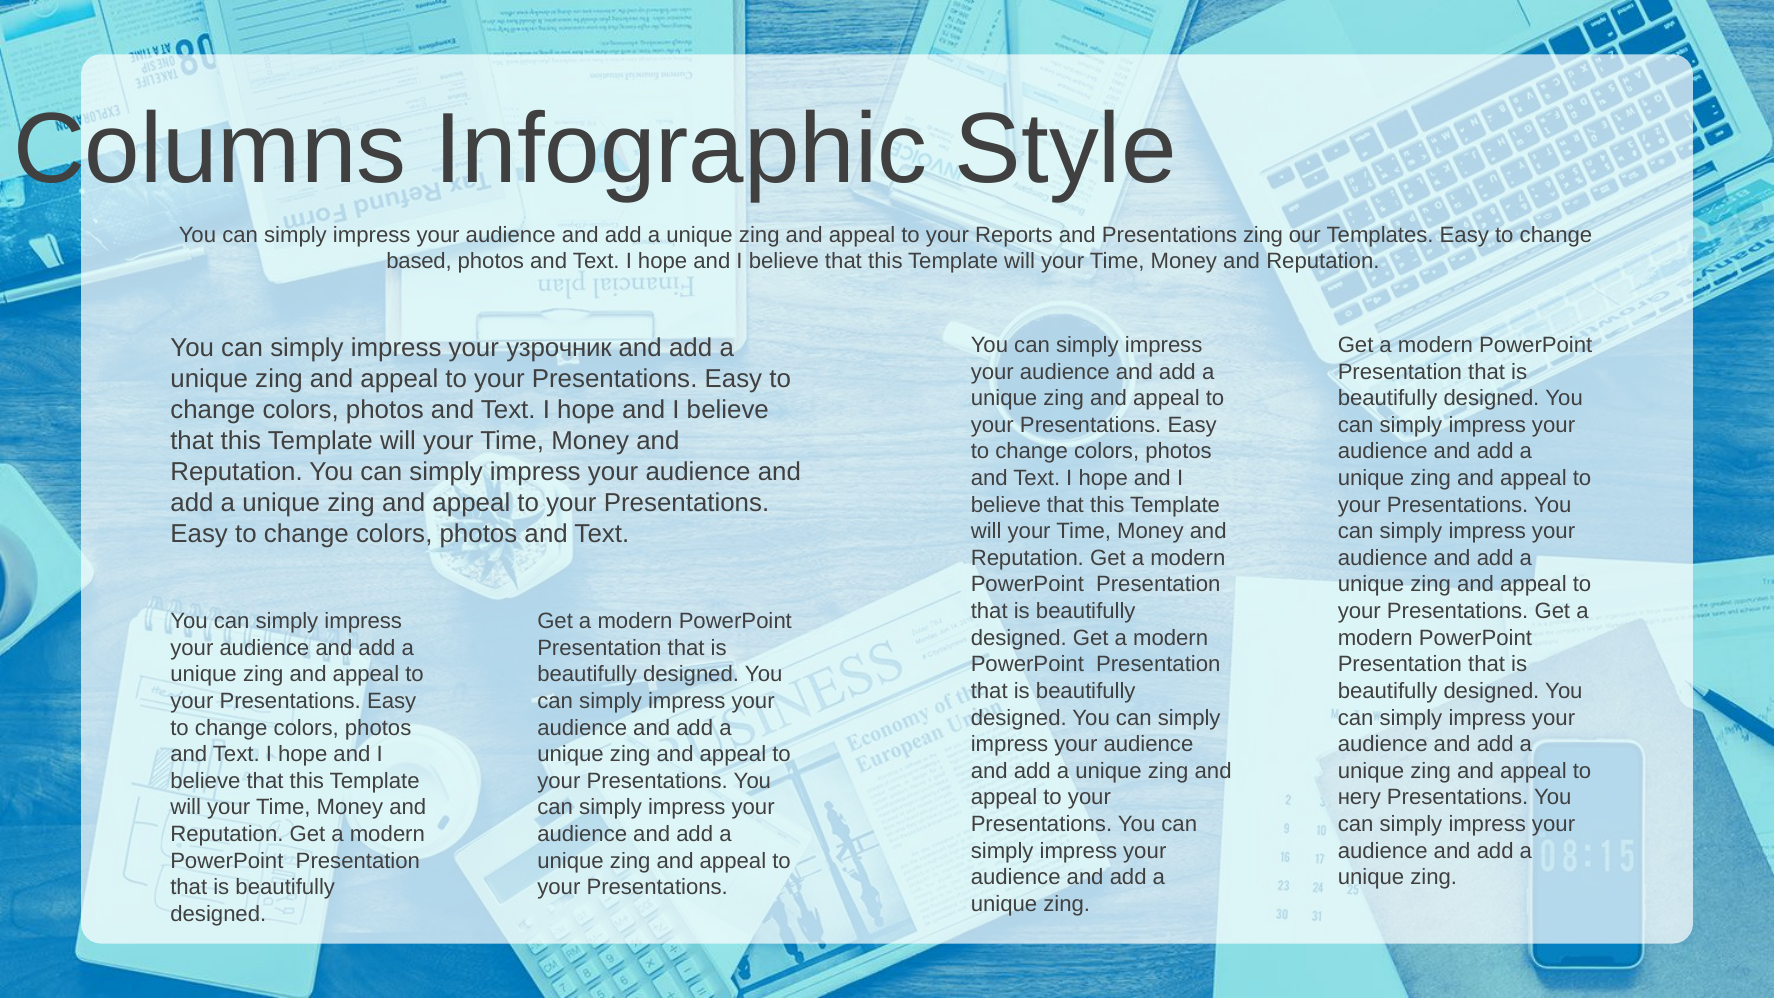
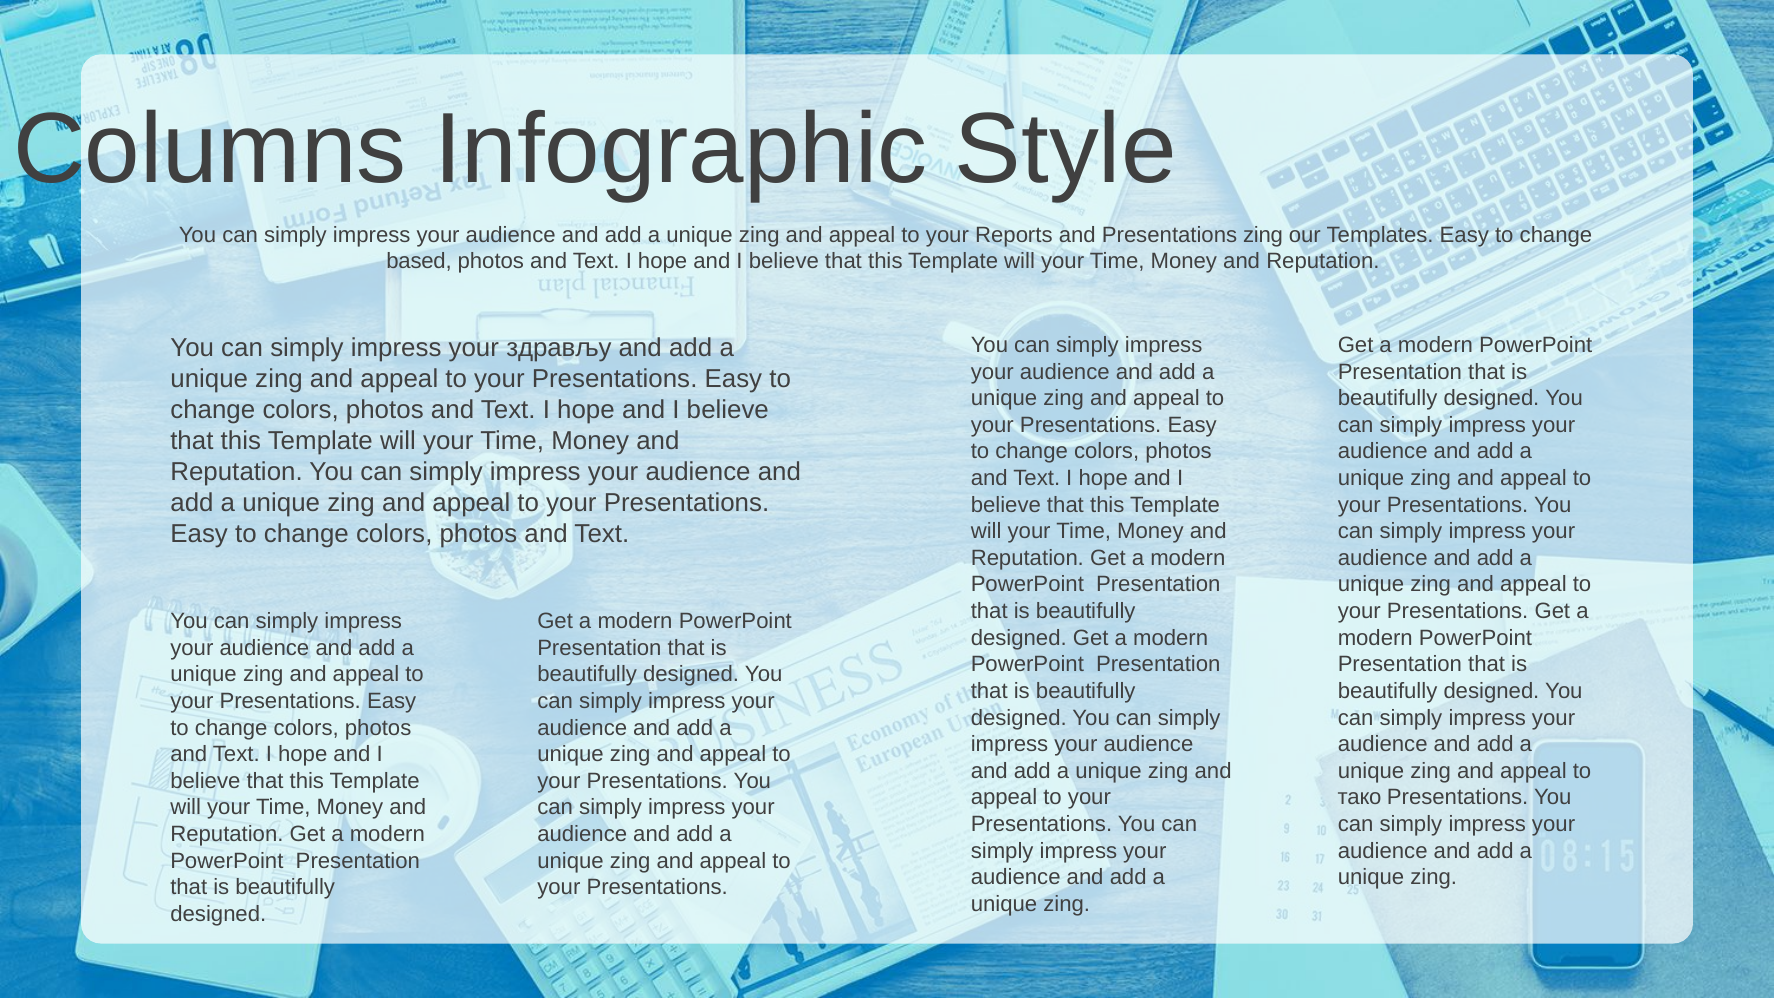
узрочник: узрочник -> здрављу (559, 348)
негу: негу -> тако (1359, 797)
